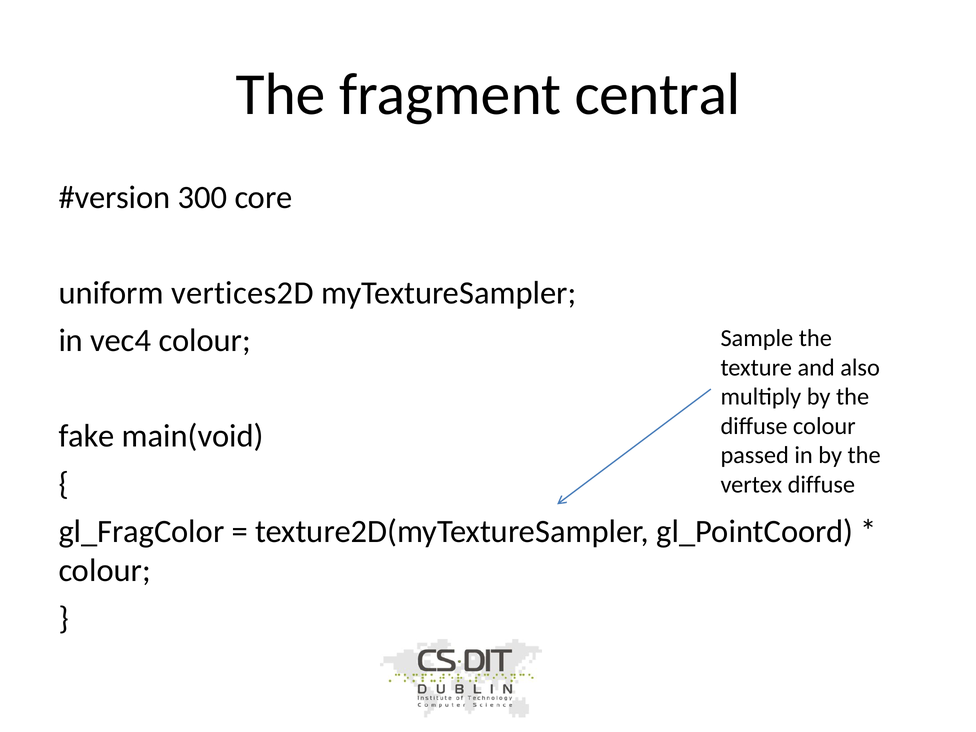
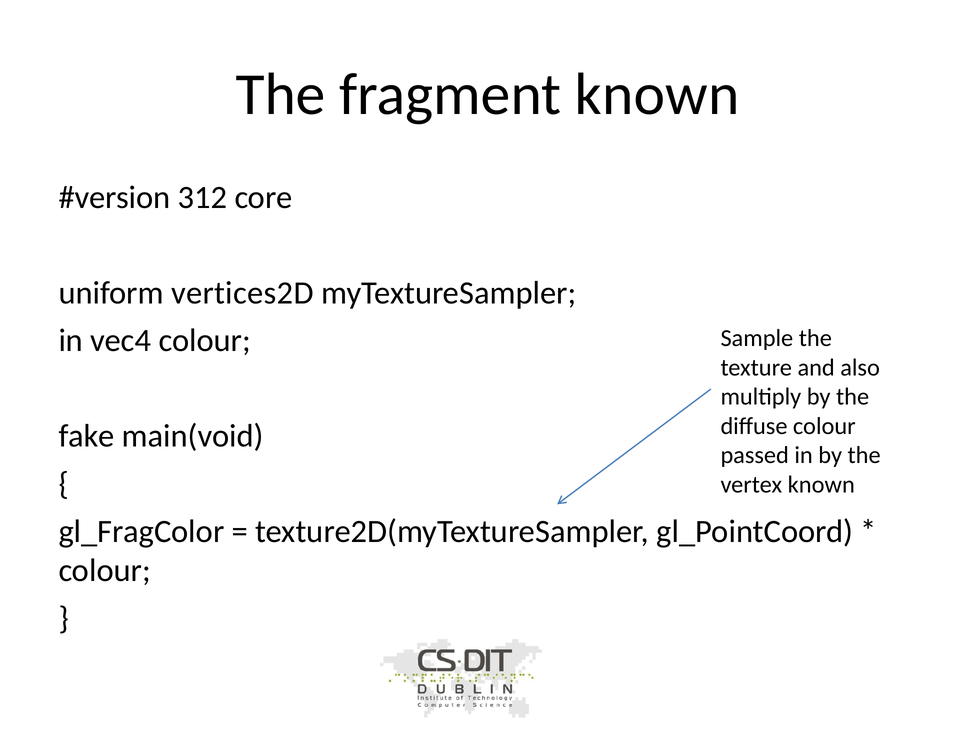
fragment central: central -> known (657, 94)
300: 300 -> 312 (202, 197)
vertex diffuse: diffuse -> known (821, 485)
